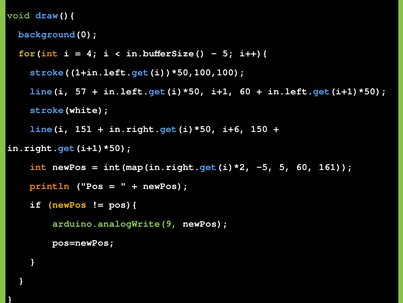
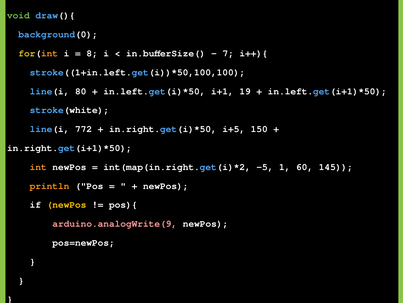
4: 4 -> 8 (92, 53)
5: 5 -> 7 (228, 53)
57: 57 -> 80 (81, 91)
i+1 60: 60 -> 19 (245, 91)
151: 151 -> 772 (84, 129)
i+6: i+6 -> i+5 (234, 129)
-5 5: 5 -> 1 (285, 167)
161: 161 -> 145 (336, 167)
arduino.analogWrite(9 colour: light green -> pink (115, 223)
